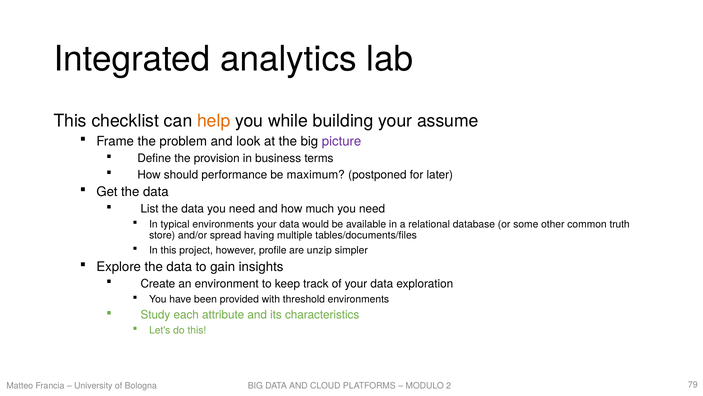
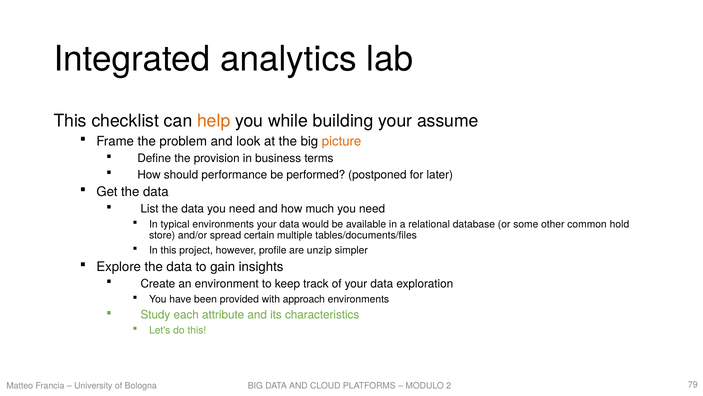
picture colour: purple -> orange (342, 141)
maximum: maximum -> performed (316, 174)
truth: truth -> hold (619, 224)
having: having -> certain (259, 235)
threshold: threshold -> approach (304, 299)
